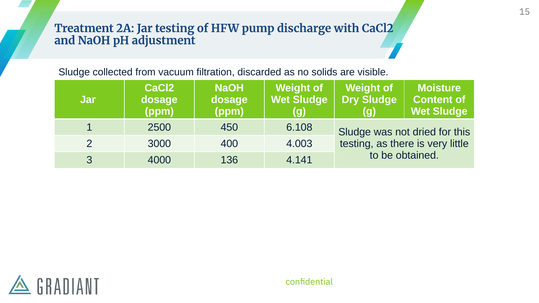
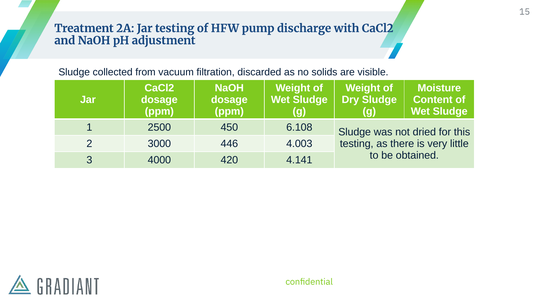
400: 400 -> 446 (229, 144)
136: 136 -> 420 (229, 160)
